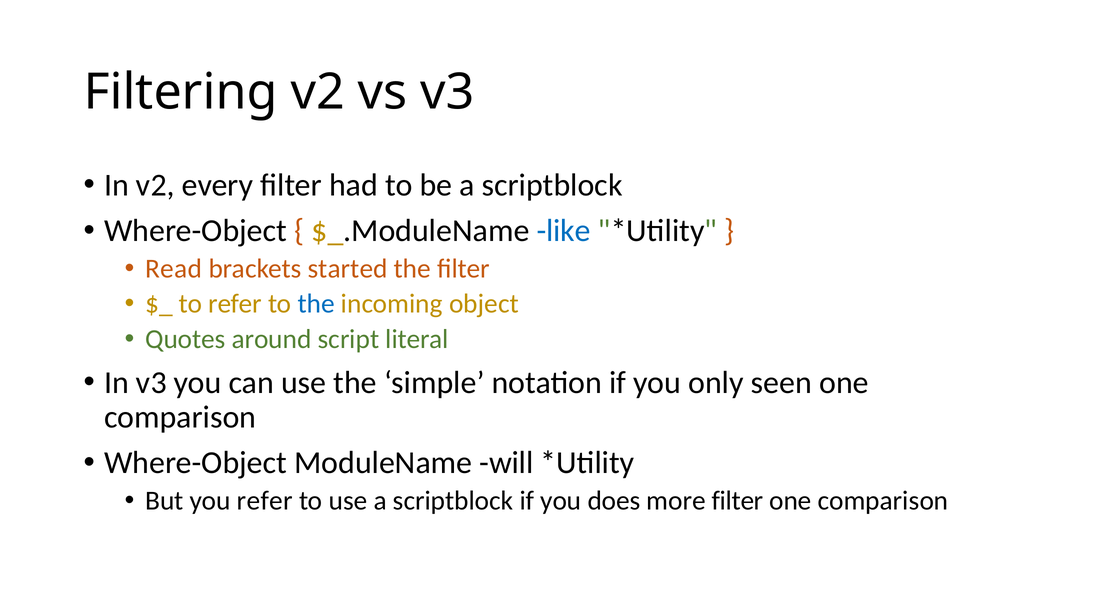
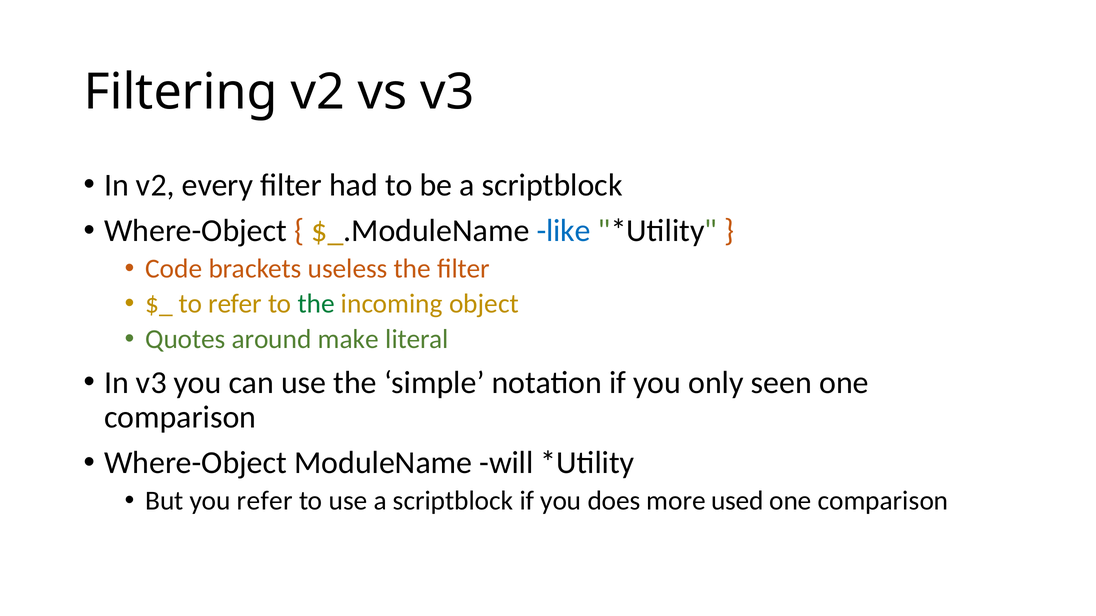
Read: Read -> Code (174, 269)
started: started -> useless (348, 269)
the colour: blue -> green (316, 304)
script: script -> make (348, 339)
more filter: filter -> used (737, 501)
